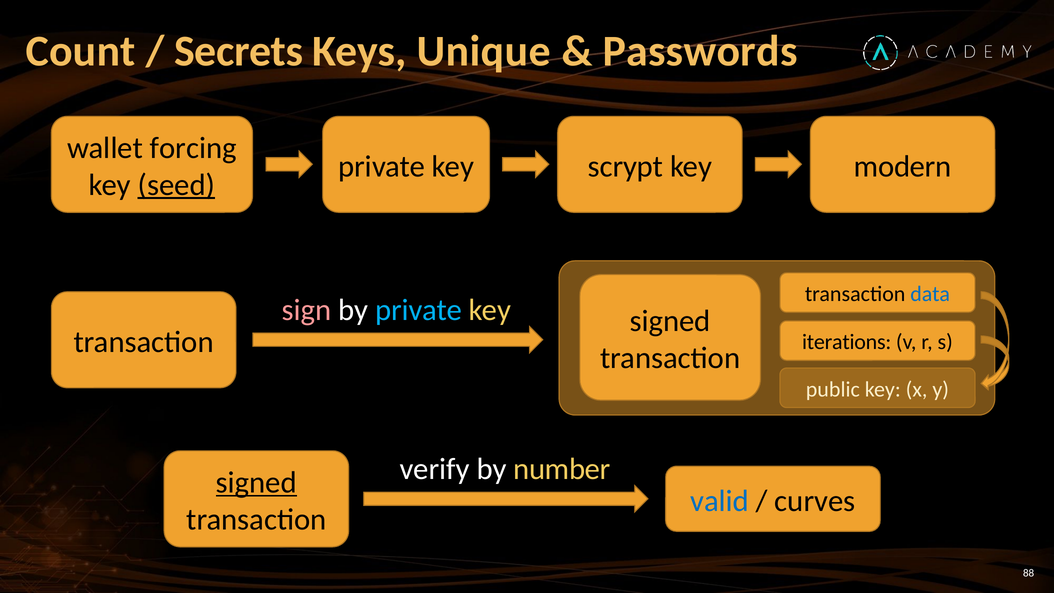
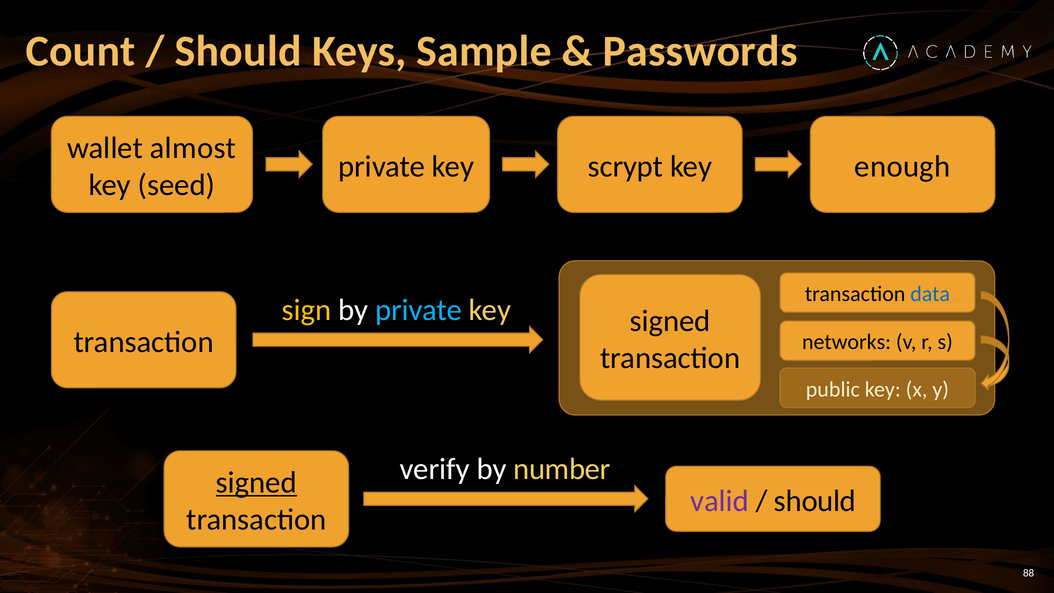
Secrets: Secrets -> Should (238, 51)
Unique: Unique -> Sample (484, 51)
forcing: forcing -> almost (193, 148)
modern: modern -> enough (902, 166)
seed underline: present -> none (176, 185)
sign colour: pink -> yellow (307, 310)
iterations: iterations -> networks (847, 342)
valid colour: blue -> purple (720, 501)
curves: curves -> should (815, 501)
